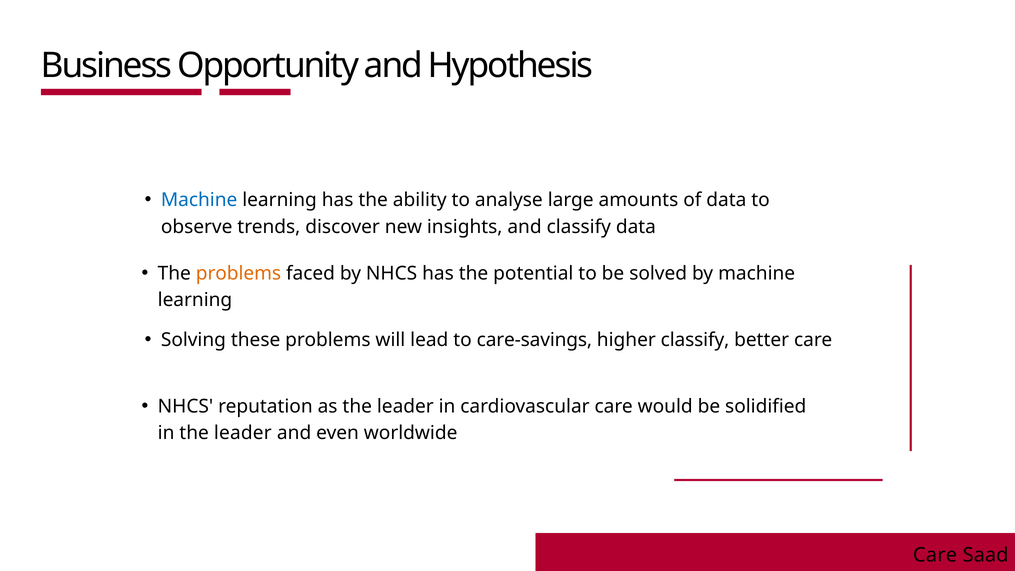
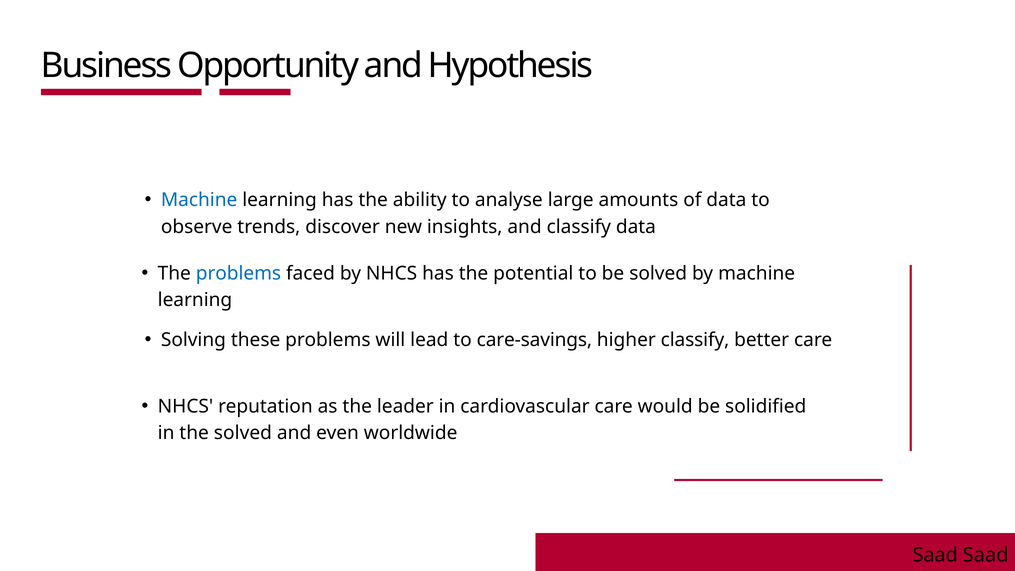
problems colour: orange -> blue (238, 273)
in the leader: leader -> solved (243, 433)
Care: Care -> Saad (935, 555)
